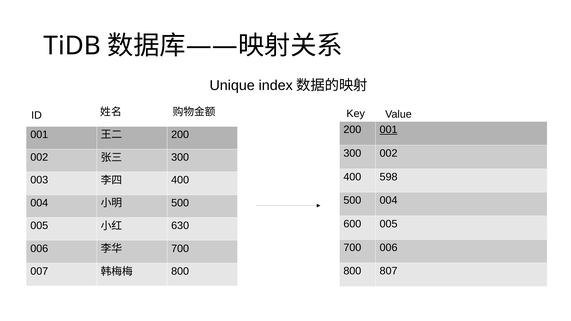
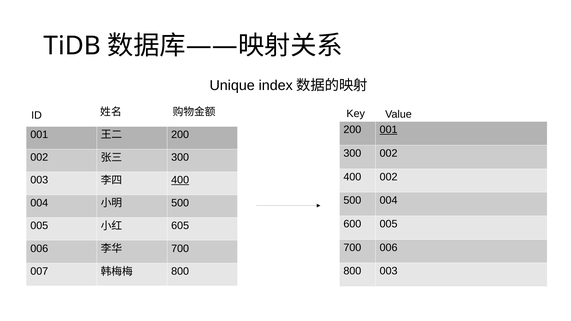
400 598: 598 -> 002 (389, 177)
400 underline: none -> present (180, 180)
630: 630 -> 605 (180, 226)
800 807: 807 -> 003 (389, 271)
